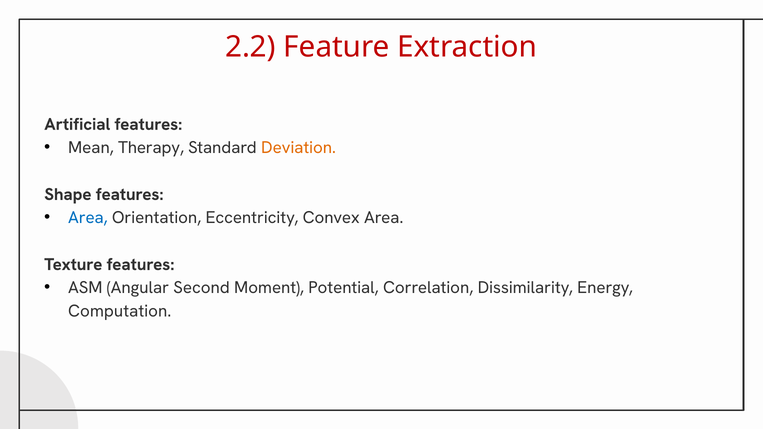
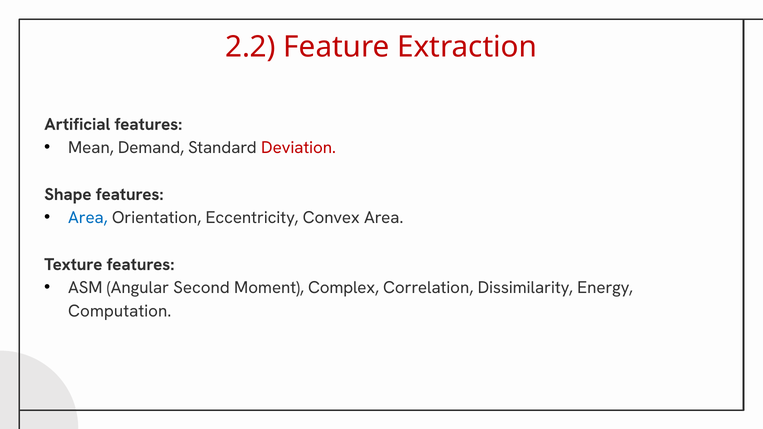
Therapy: Therapy -> Demand (151, 148)
Deviation colour: orange -> red (299, 148)
Potential: Potential -> Complex (344, 288)
